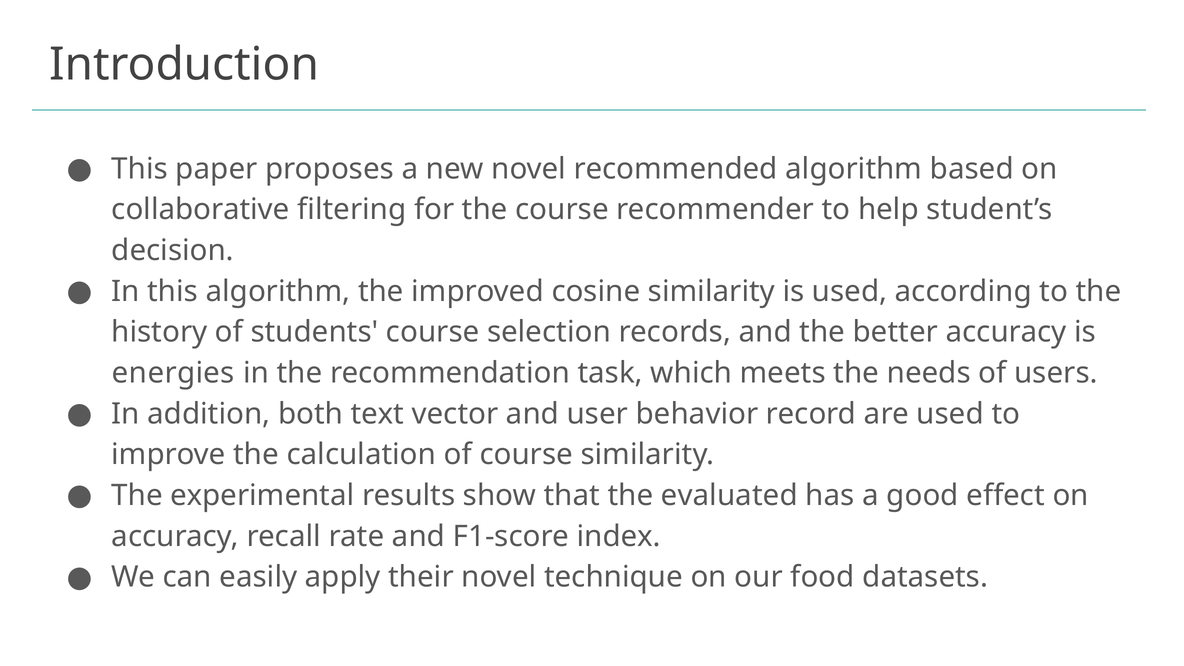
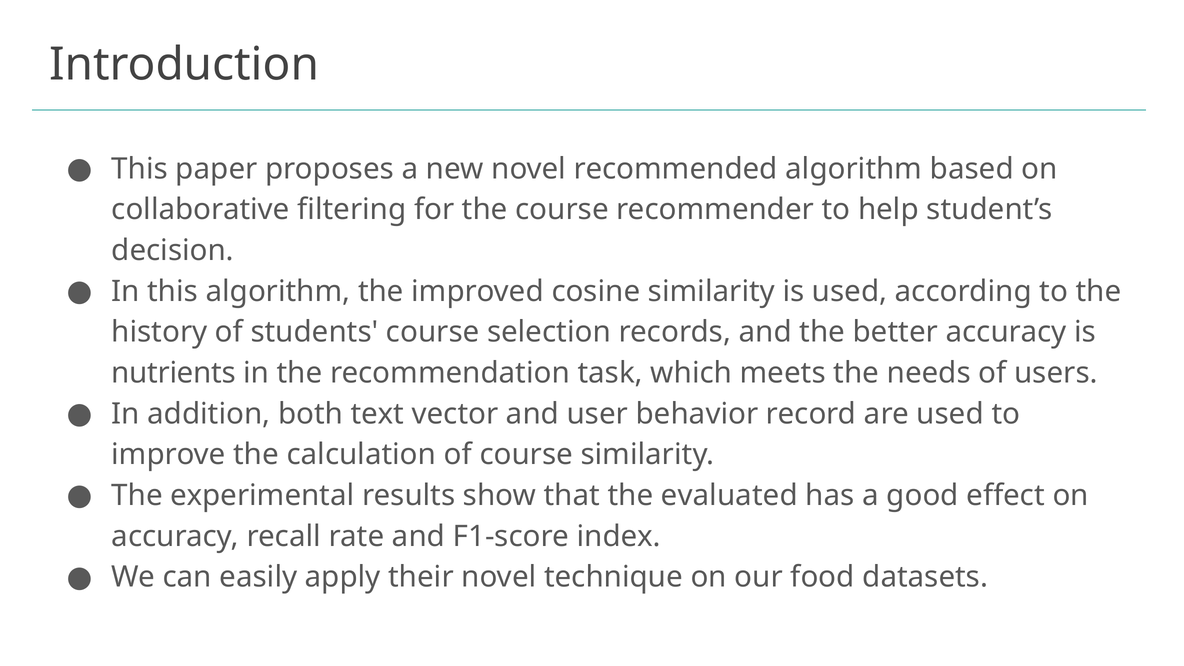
energies: energies -> nutrients (174, 373)
